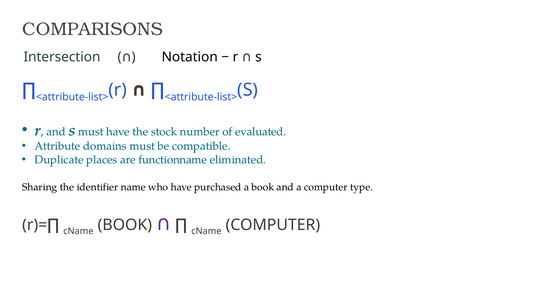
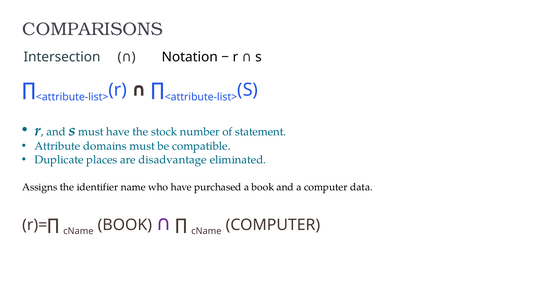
evaluated: evaluated -> statement (261, 132)
functionname: functionname -> disadvantage (173, 160)
Sharing: Sharing -> Assigns (40, 187)
type: type -> data (361, 187)
